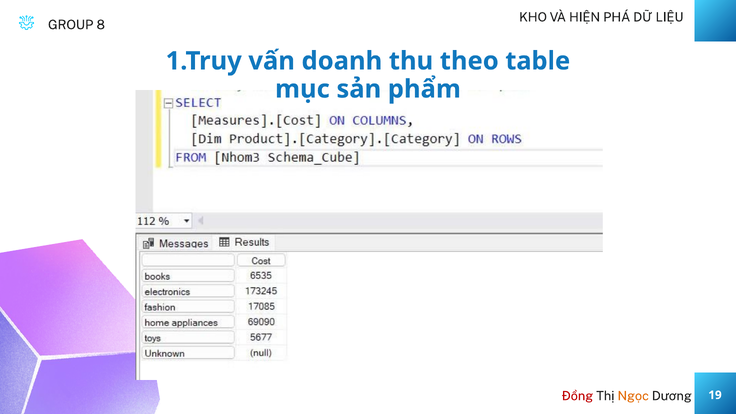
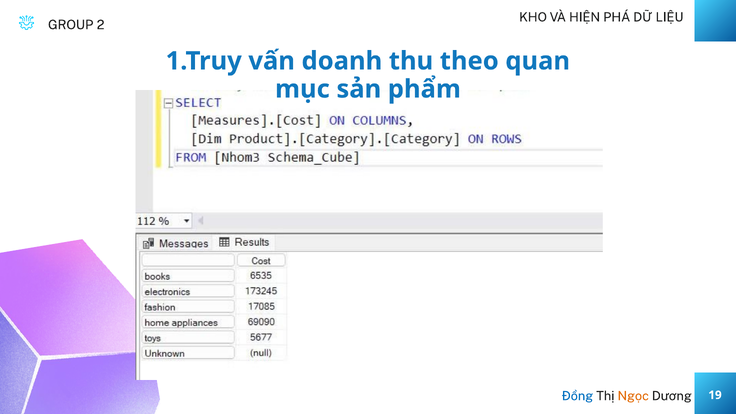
8: 8 -> 2 (101, 25)
table: table -> quan (538, 61)
Đồng colour: red -> blue (577, 396)
